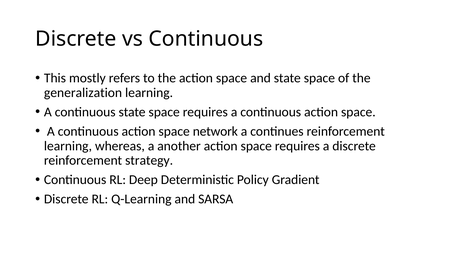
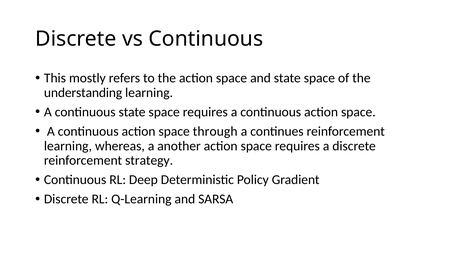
generalization: generalization -> understanding (83, 93)
network: network -> through (215, 132)
